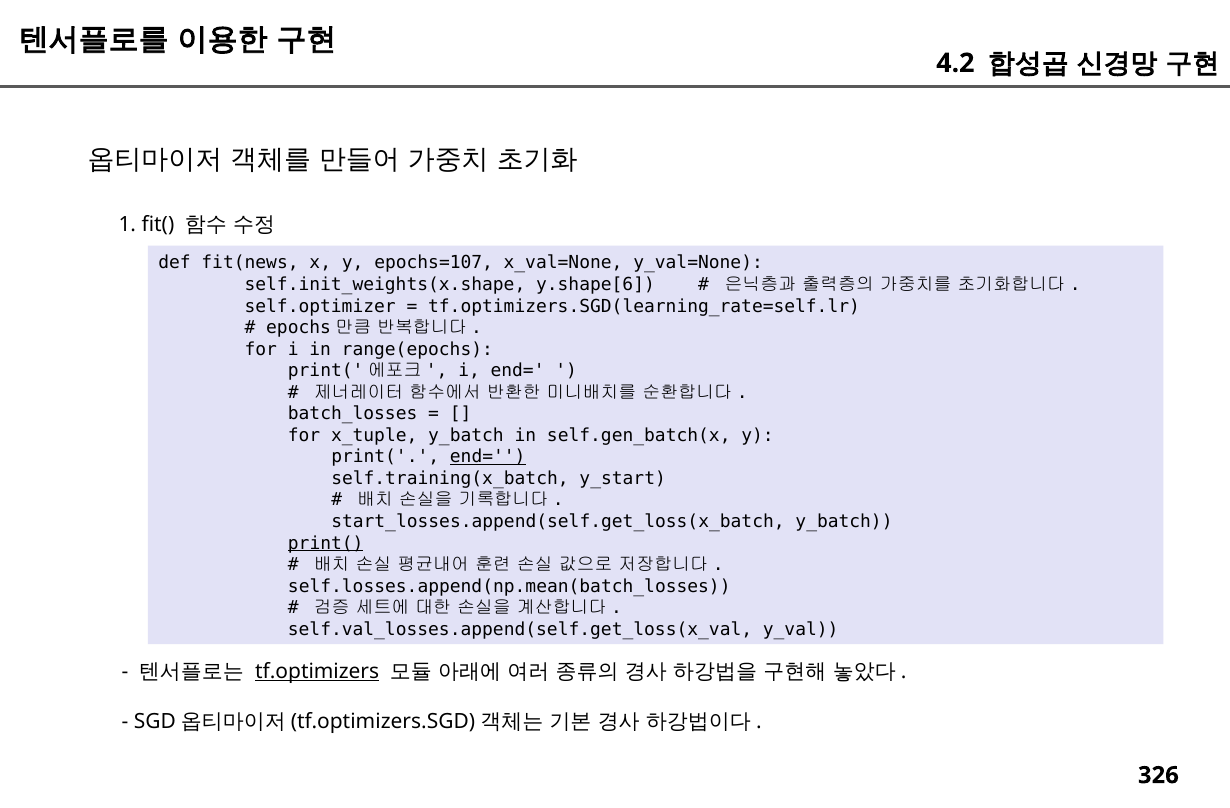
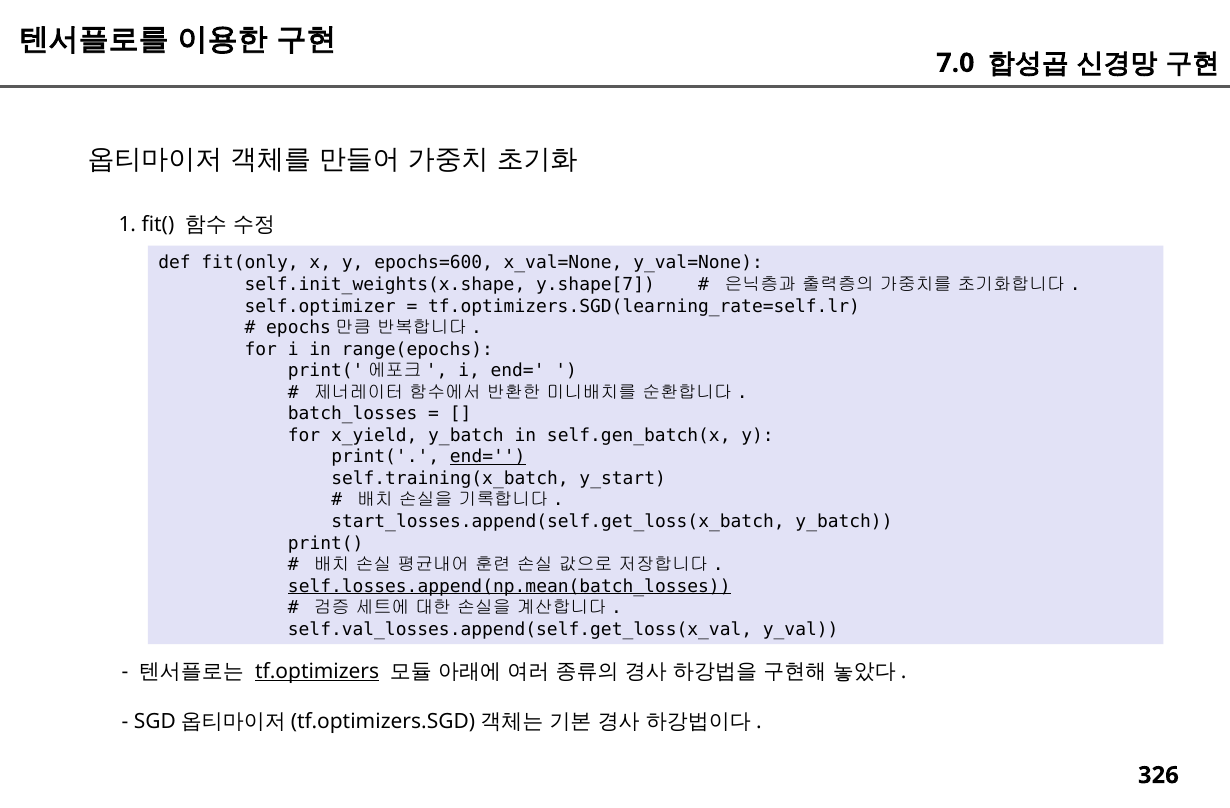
4.2: 4.2 -> 7.0 (955, 63)
fit(news: fit(news -> fit(only (250, 263)
epochs=107: epochs=107 -> epochs=600 (434, 263)
y.shape[6: y.shape[6 -> y.shape[7 (595, 285)
x_tuple: x_tuple -> x_yield (374, 435)
print( underline: present -> none (326, 543)
self.losses.append(np.mean(batch_losses underline: none -> present (509, 586)
